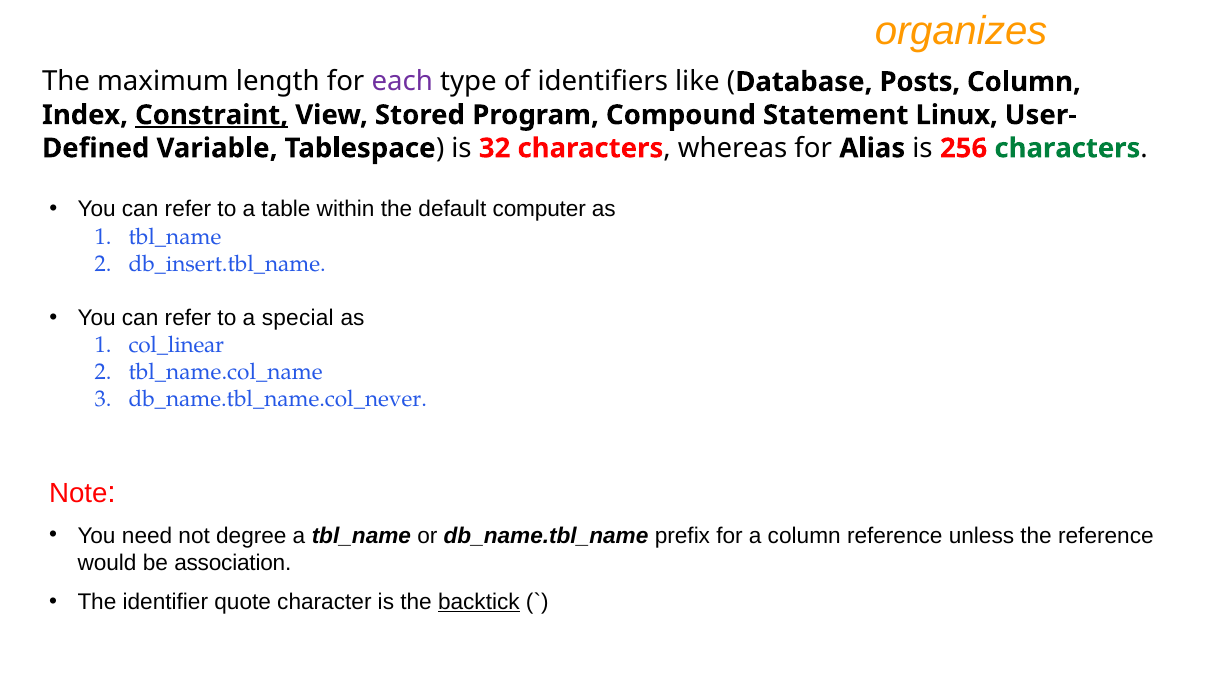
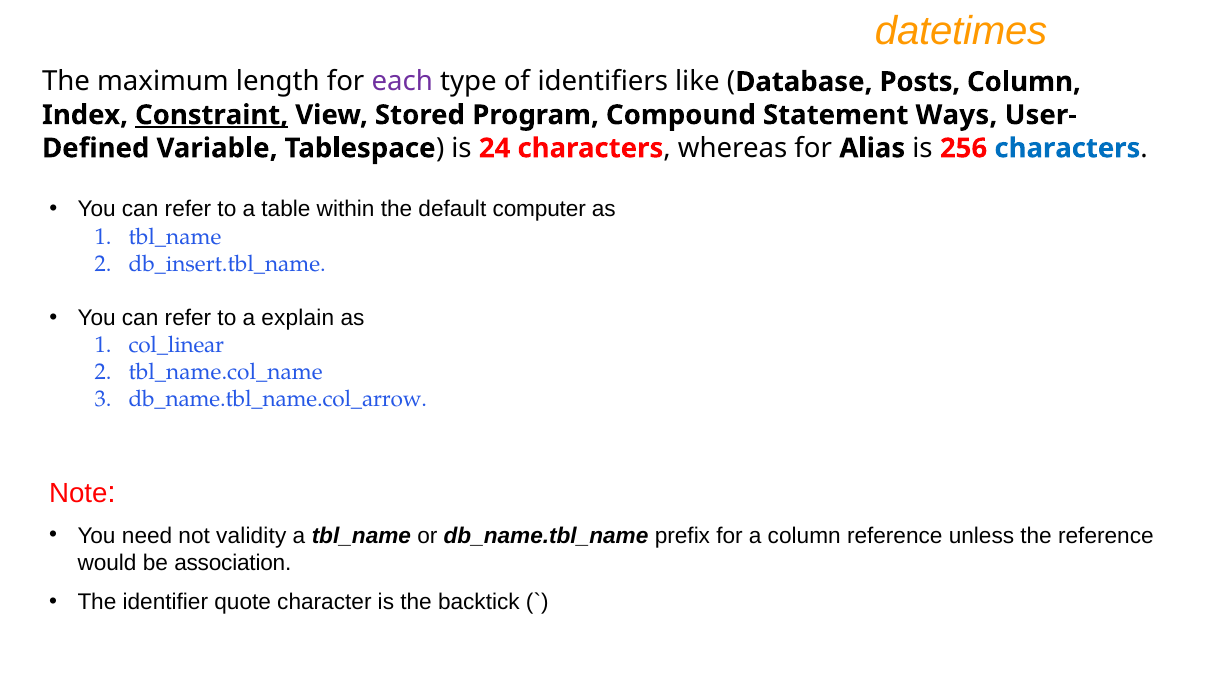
organizes: organizes -> datetimes (961, 31)
Linux: Linux -> Ways (956, 115)
32: 32 -> 24 (495, 148)
characters colour: green -> blue (1067, 148)
special: special -> explain (298, 318)
db_name.tbl_name.col_never: db_name.tbl_name.col_never -> db_name.tbl_name.col_arrow (278, 399)
degree: degree -> validity (251, 536)
backtick underline: present -> none (479, 602)
